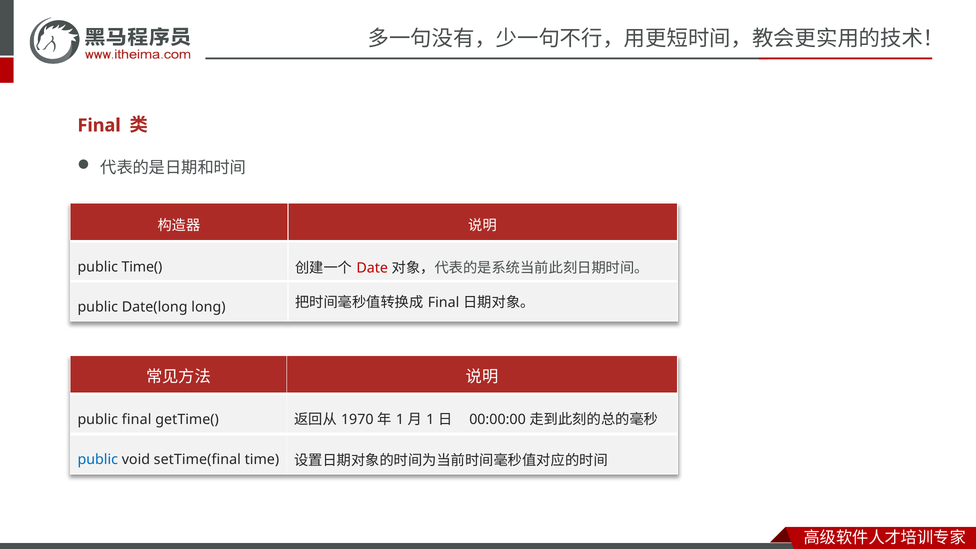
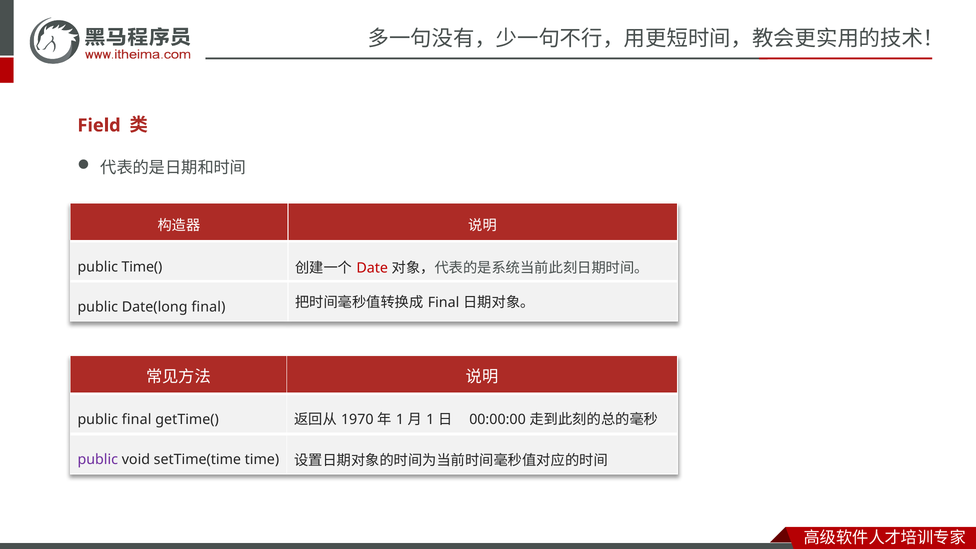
Final: Final -> Field (99, 125)
Date(long long: long -> final (208, 307)
public colour: blue -> purple (98, 460)
setTime(final: setTime(final -> setTime(time (197, 460)
